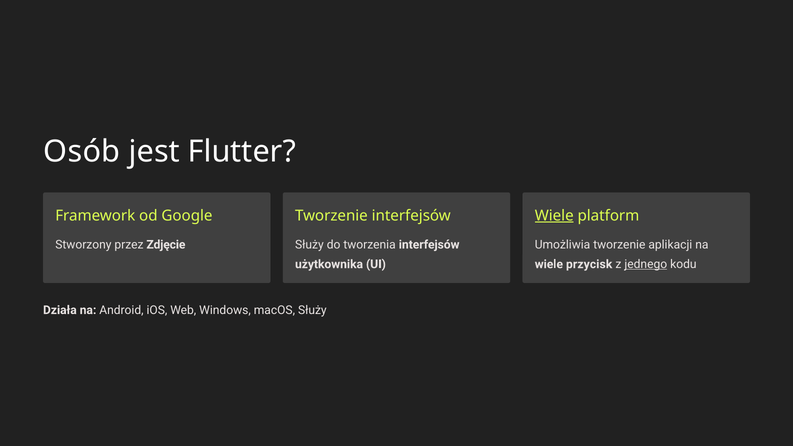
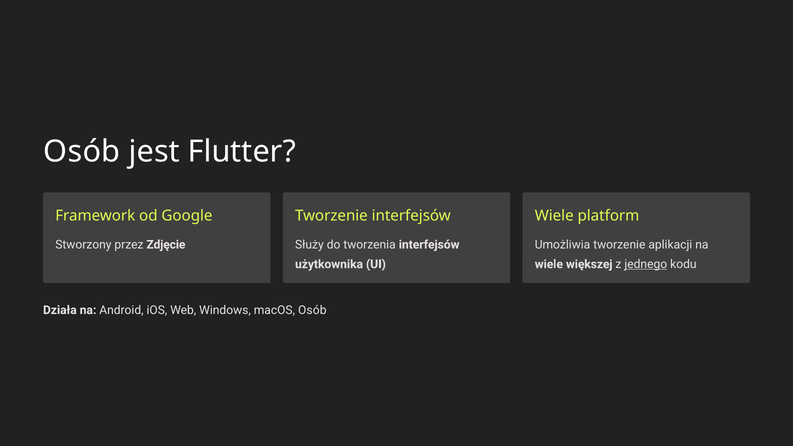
Wiele underline: present -> none (554, 216)
przycisk: przycisk -> większej (589, 264)
macOS Służy: Służy -> Osób (312, 310)
